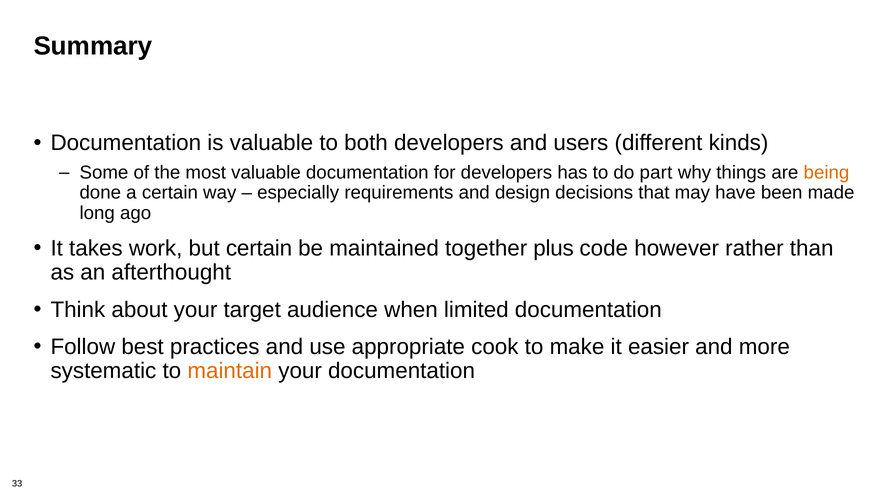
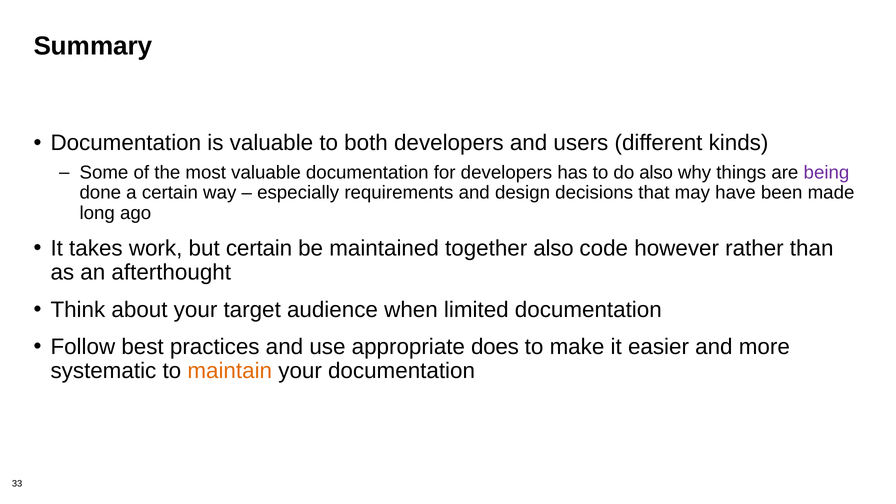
do part: part -> also (656, 173)
being colour: orange -> purple (826, 173)
together plus: plus -> also (553, 248)
cook: cook -> does (495, 347)
